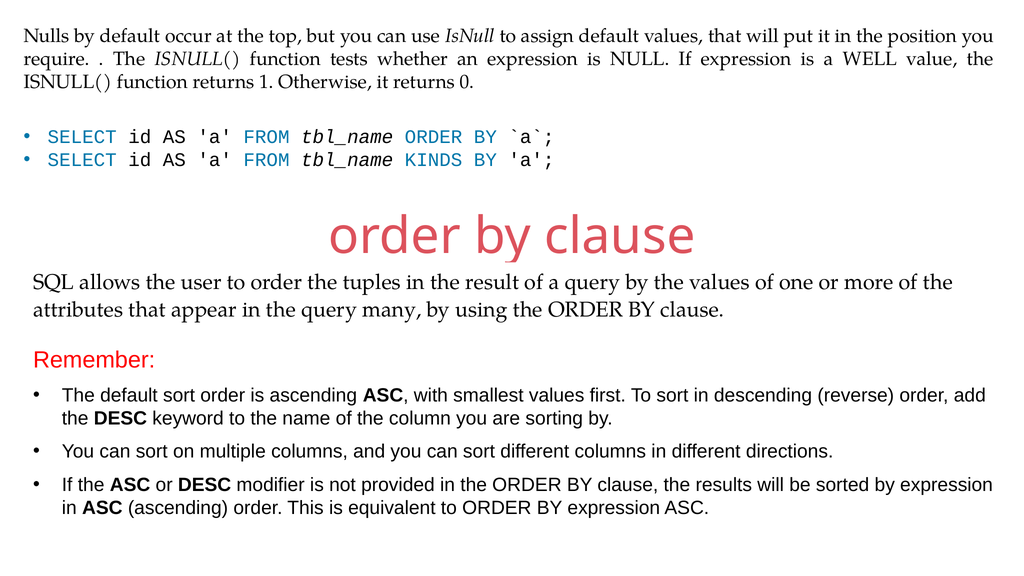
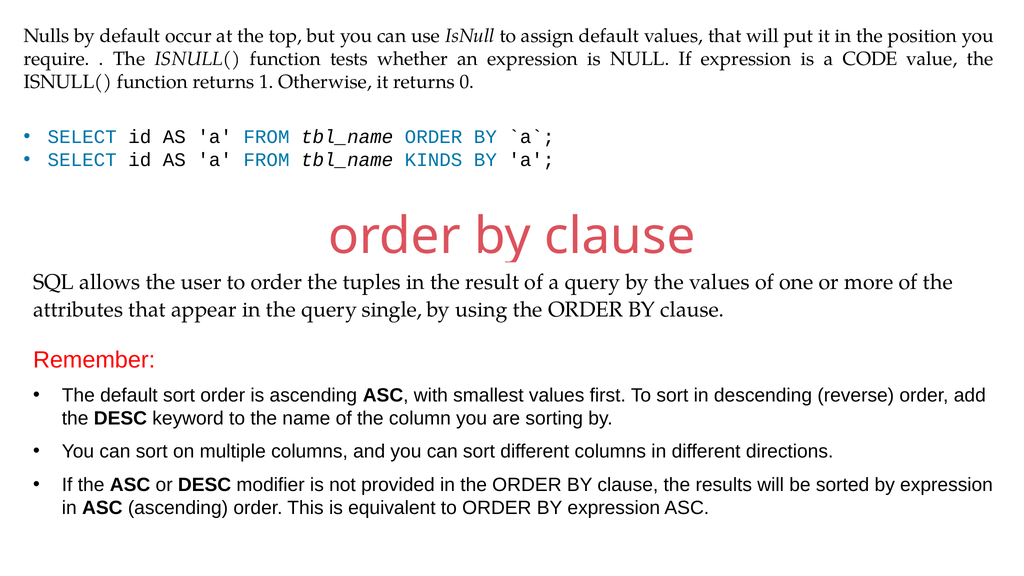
WELL: WELL -> CODE (870, 59)
many: many -> single (392, 310)
